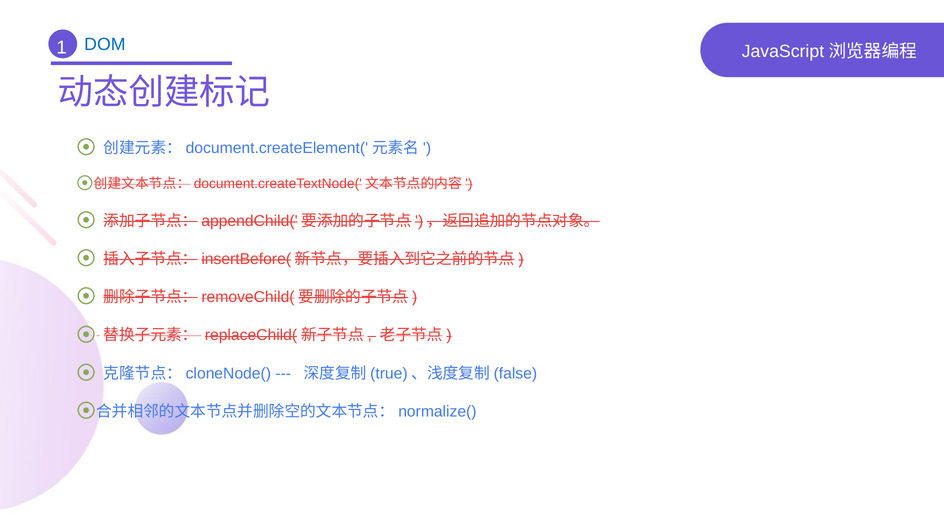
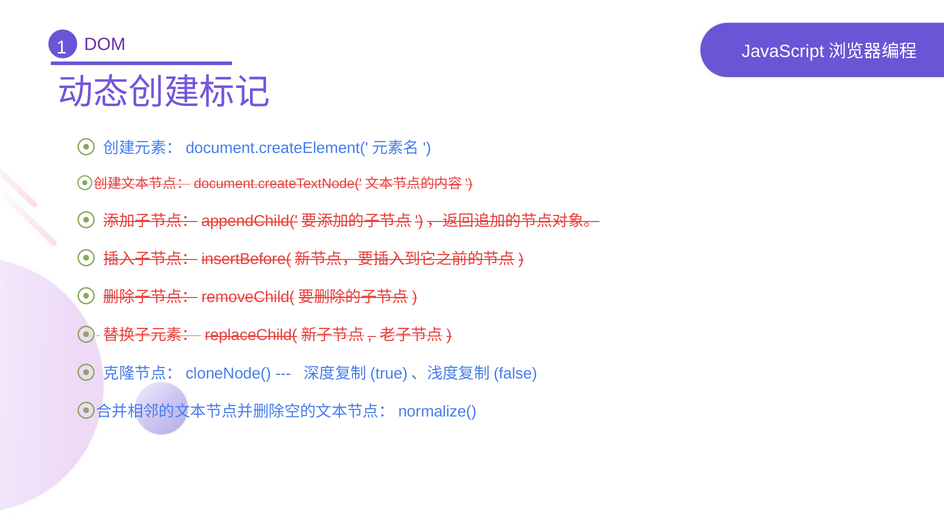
DOM colour: blue -> purple (105, 44)
